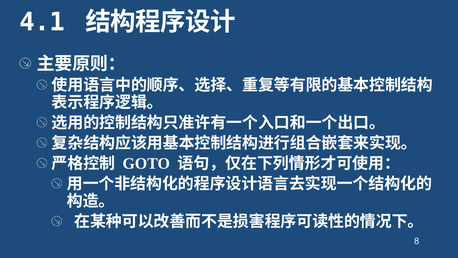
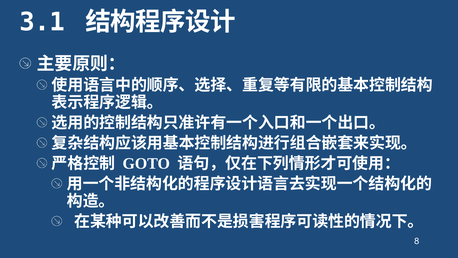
4.1: 4.1 -> 3.1 (42, 22)
